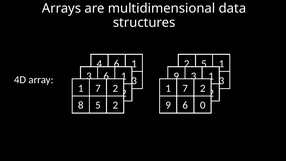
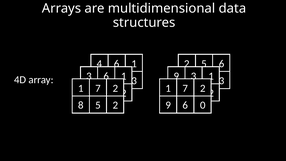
1: 1 -> 6 (222, 64)
